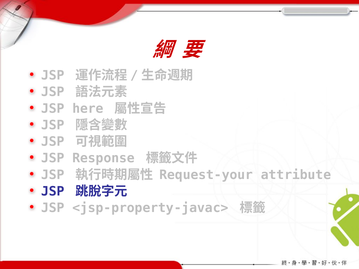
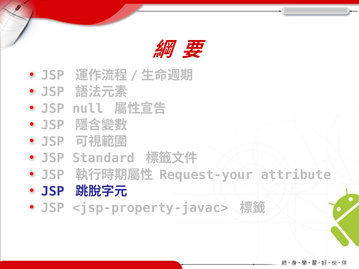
here: here -> null (88, 109)
Response: Response -> Standard (104, 158)
